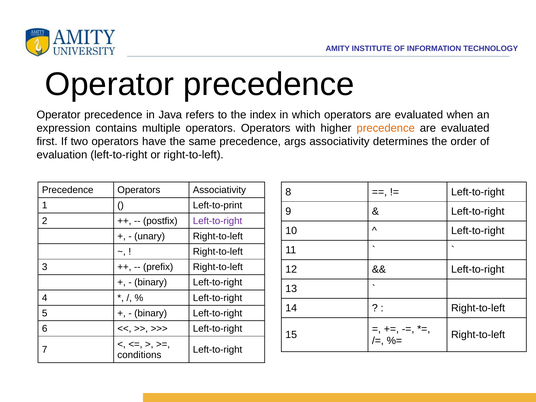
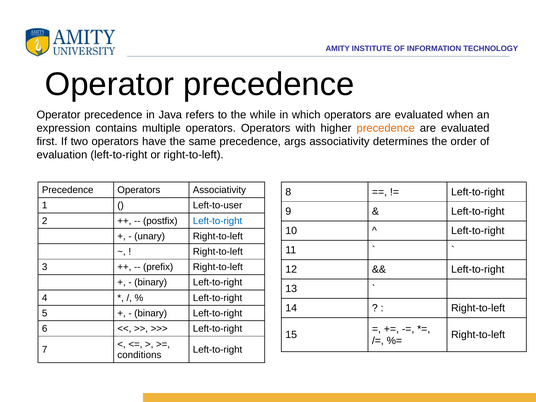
index: index -> while (263, 115)
Left-to-print: Left-to-print -> Left-to-user (218, 205)
Left-to-right colour: purple -> blue (218, 221)
